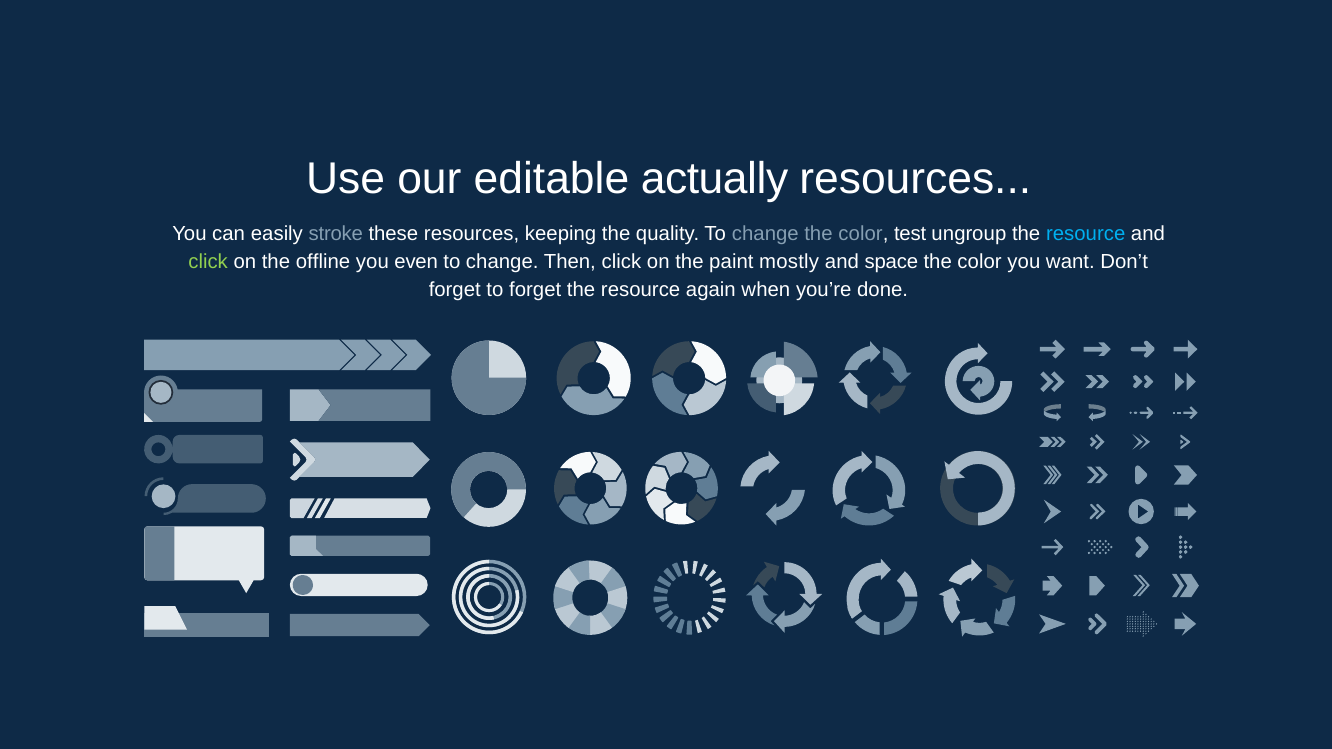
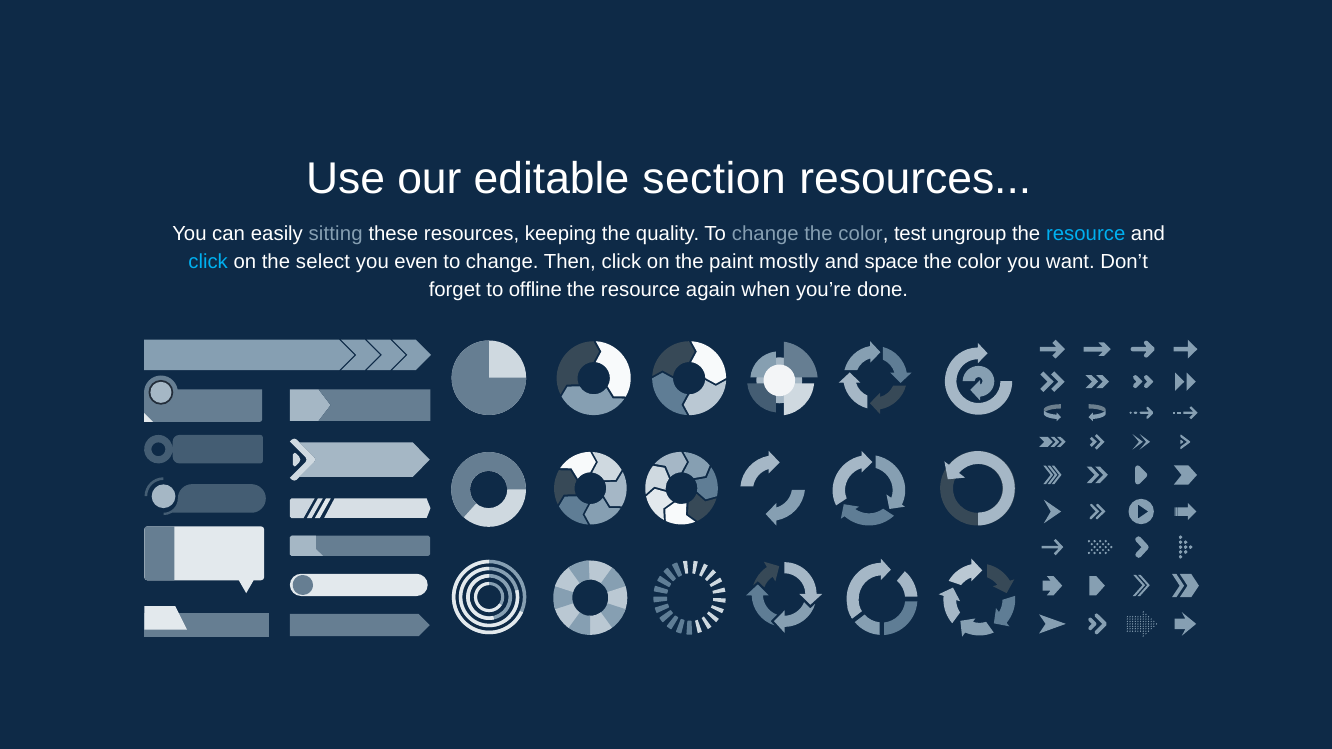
actually: actually -> section (714, 179)
stroke: stroke -> sitting (336, 234)
click colour: light green -> light blue (208, 262)
offline: offline -> select (323, 262)
to forget: forget -> offline (535, 290)
